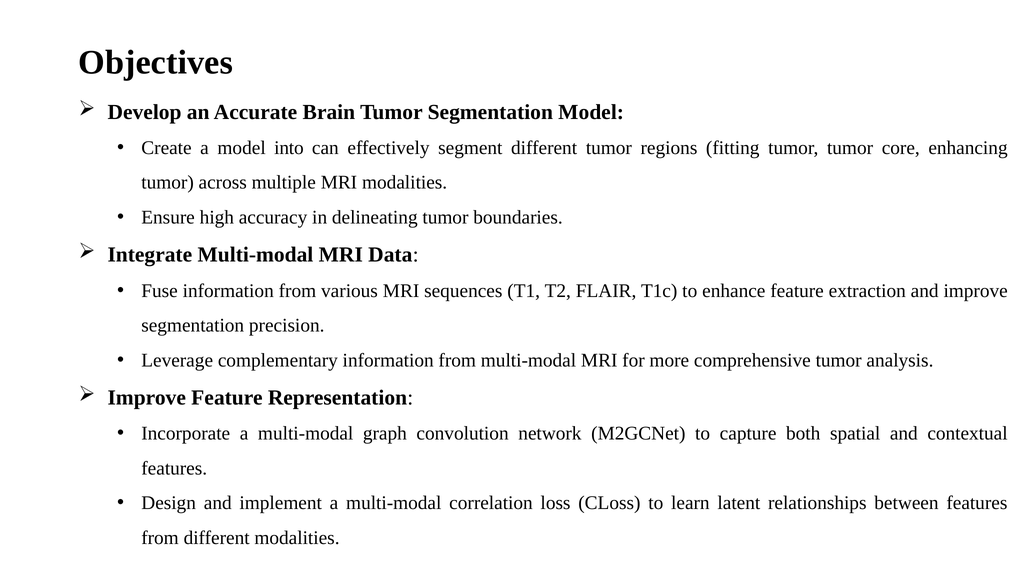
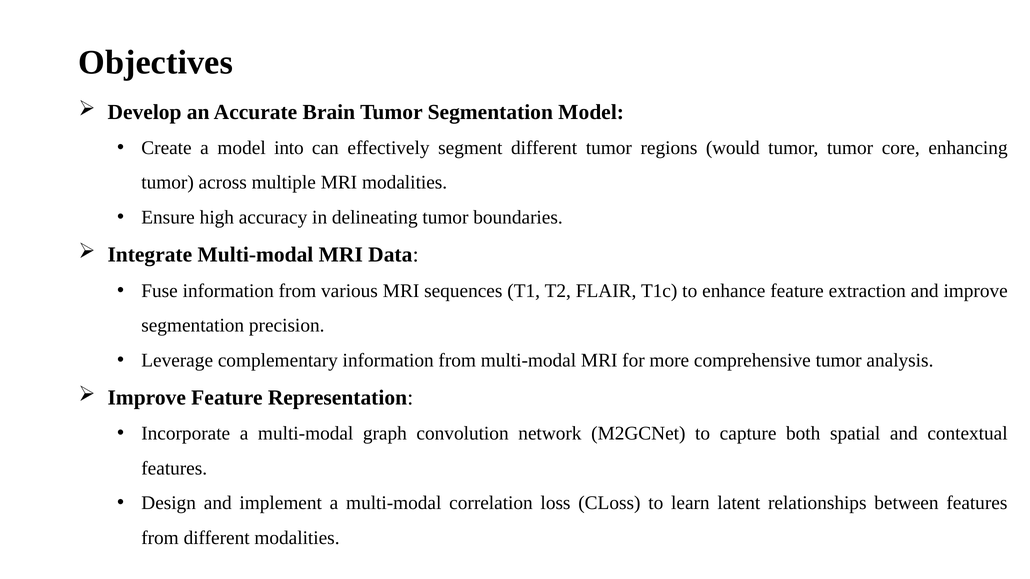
fitting: fitting -> would (733, 148)
